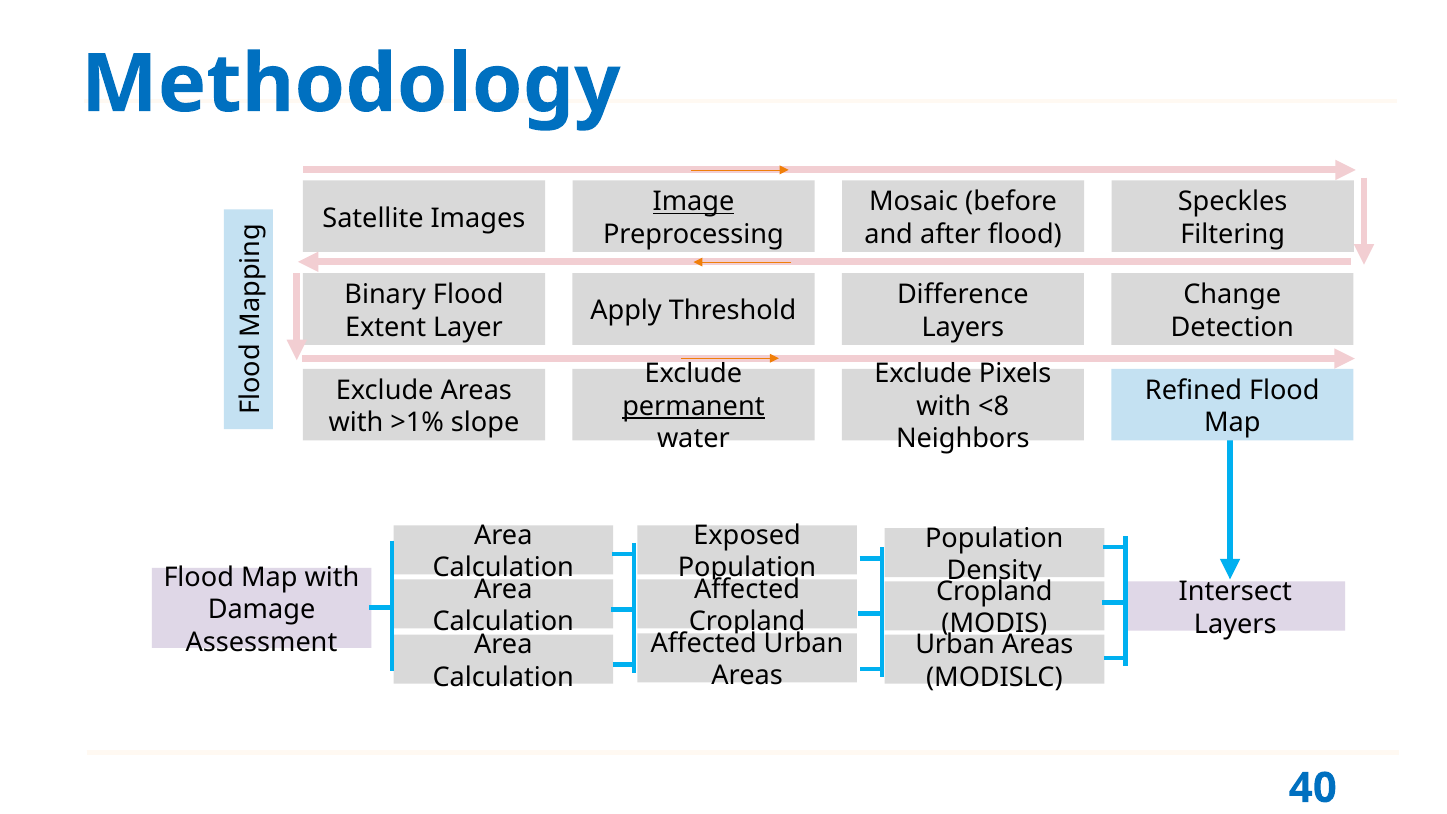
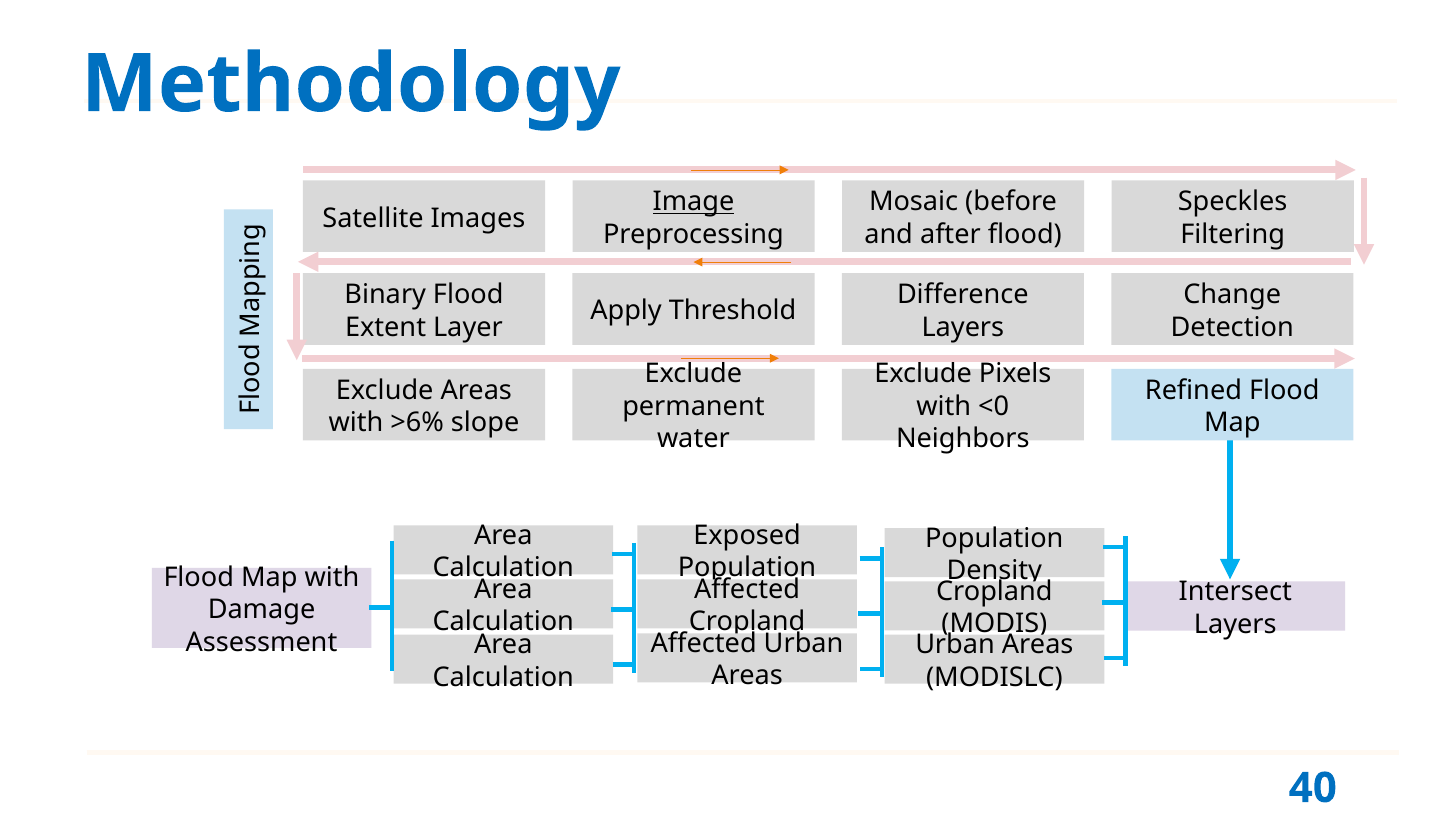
permanent underline: present -> none (693, 406)
<8: <8 -> <0 (994, 406)
>1%: >1% -> >6% (417, 423)
